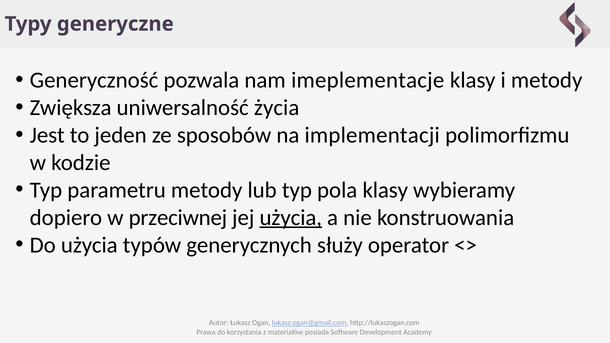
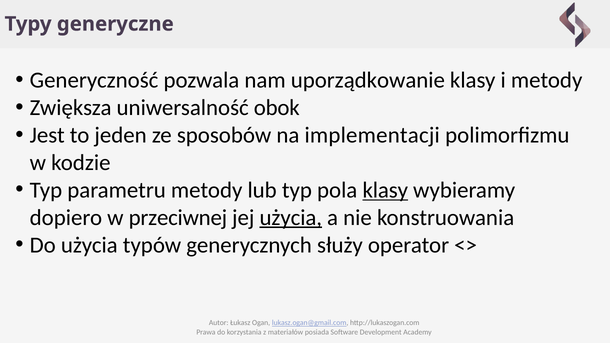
imeplementacje: imeplementacje -> uporządkowanie (368, 80)
życia: życia -> obok (277, 108)
klasy underline: none -> present (385, 190)
